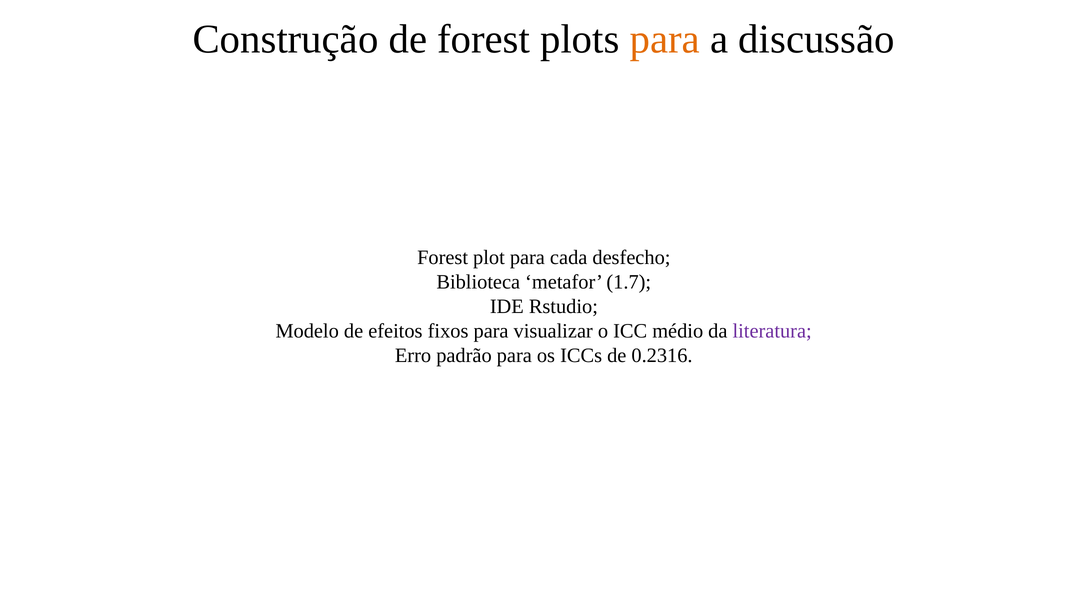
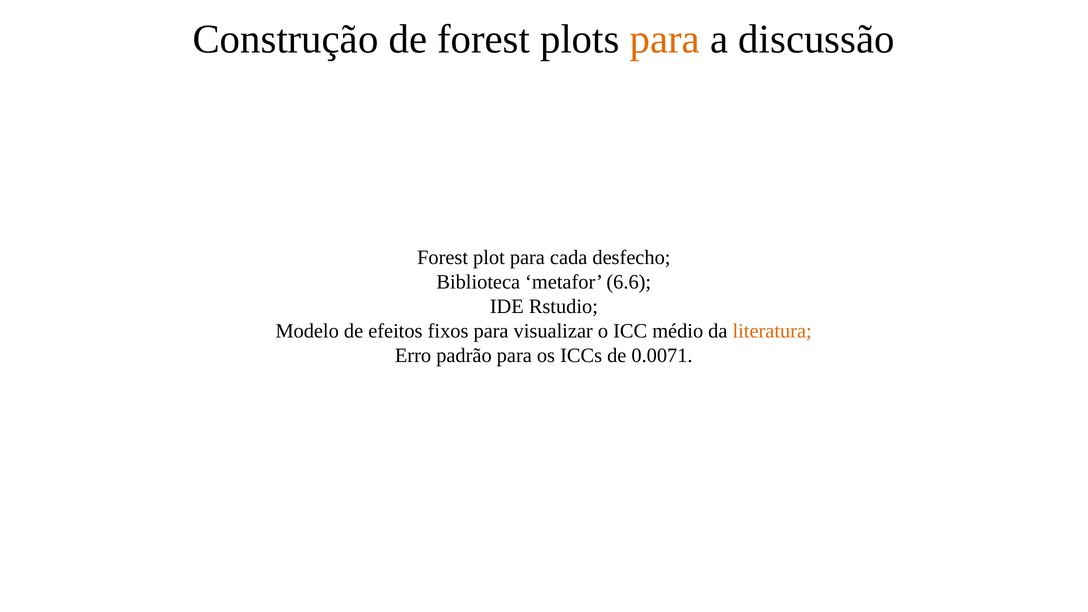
1.7: 1.7 -> 6.6 (629, 282)
literatura colour: purple -> orange (772, 331)
0.2316: 0.2316 -> 0.0071 (662, 356)
